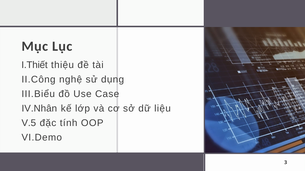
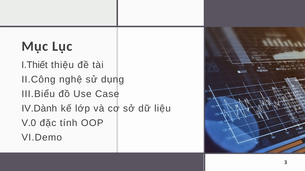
IV.Nhân: IV.Nhân -> IV.Dành (39, 109)
V.5: V.5 -> V.0 (29, 123)
